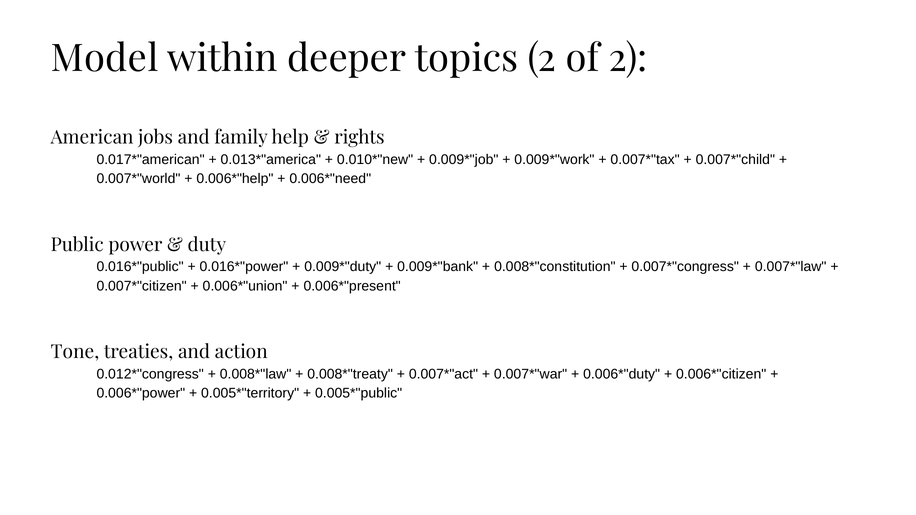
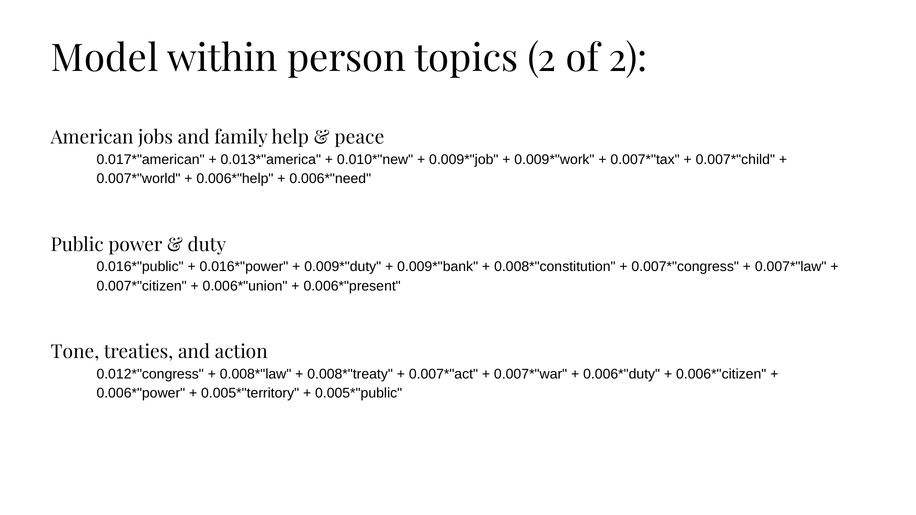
deeper: deeper -> person (347, 59)
rights: rights -> peace (359, 138)
